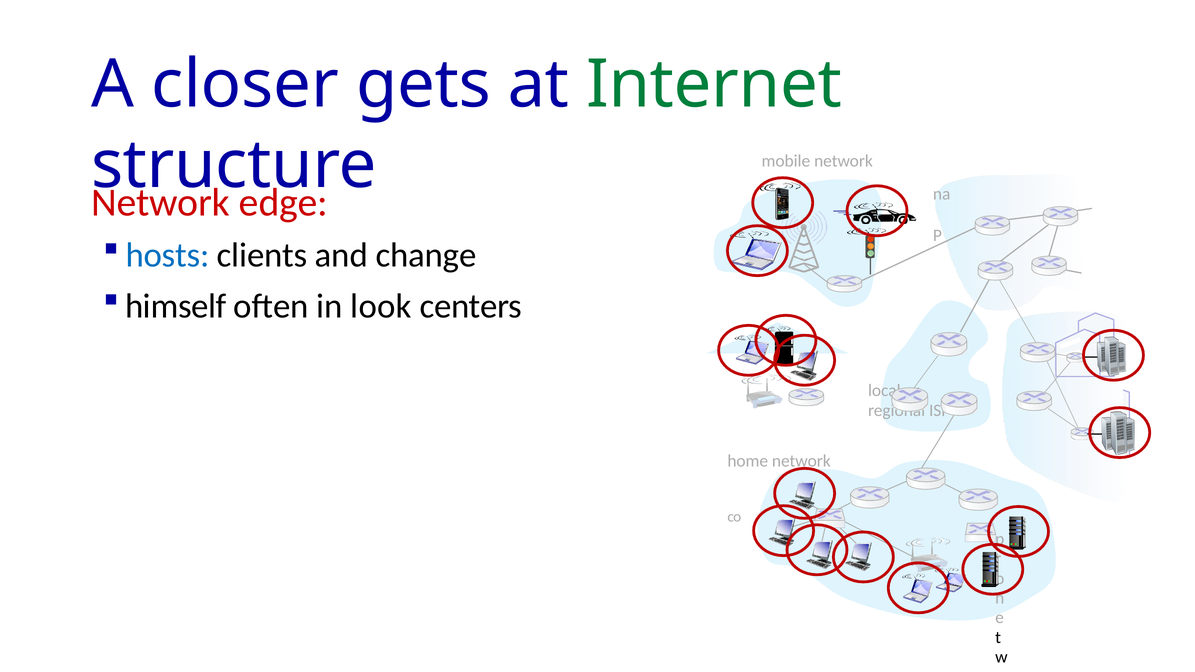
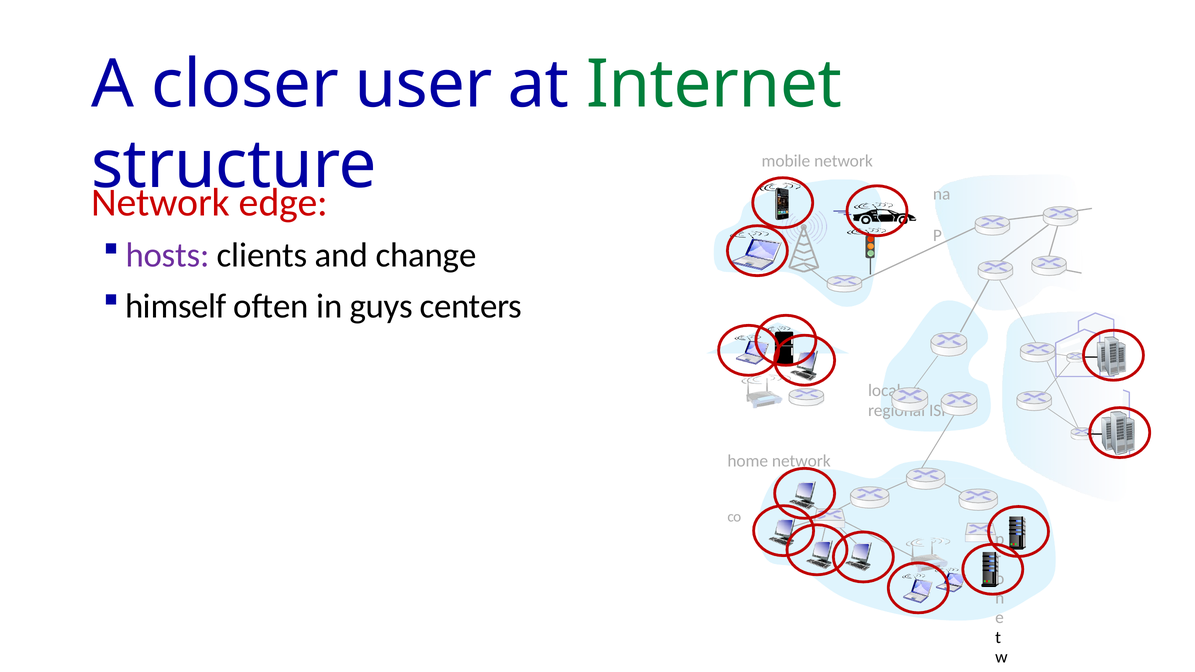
gets: gets -> user (424, 84)
hosts colour: blue -> purple (167, 255)
look: look -> guys (381, 306)
